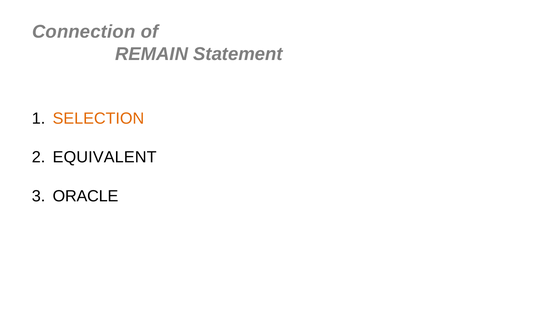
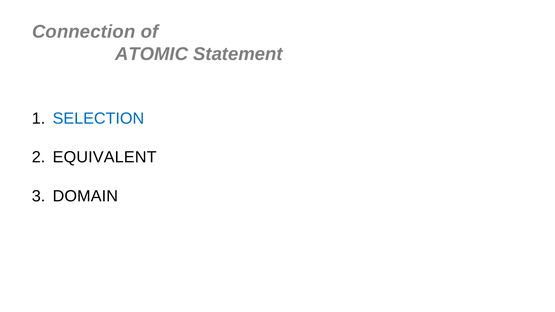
REMAIN: REMAIN -> ATOMIC (152, 54)
SELECTION colour: orange -> blue (98, 118)
ORACLE: ORACLE -> DOMAIN (85, 196)
